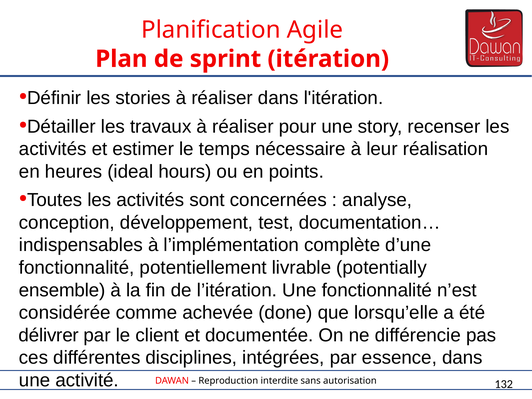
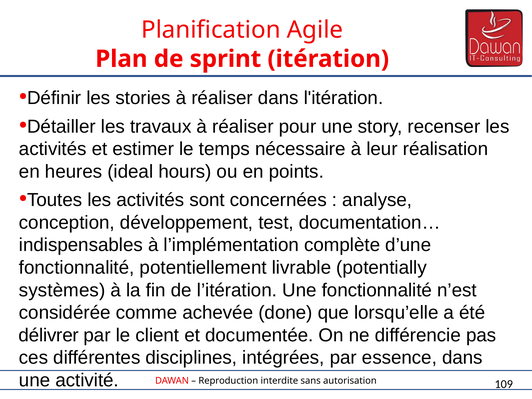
ensemble: ensemble -> systèmes (62, 290)
132: 132 -> 109 (504, 384)
